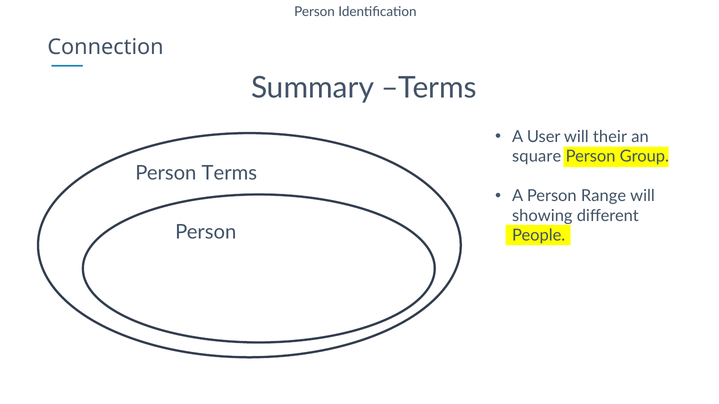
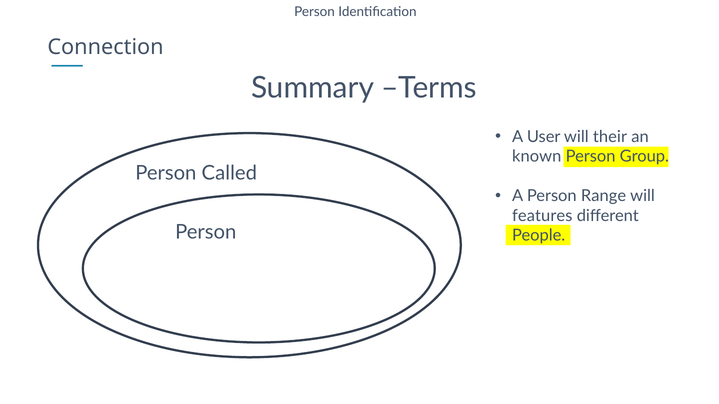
square: square -> known (537, 157)
Person Terms: Terms -> Called (229, 174)
showing: showing -> features (542, 216)
